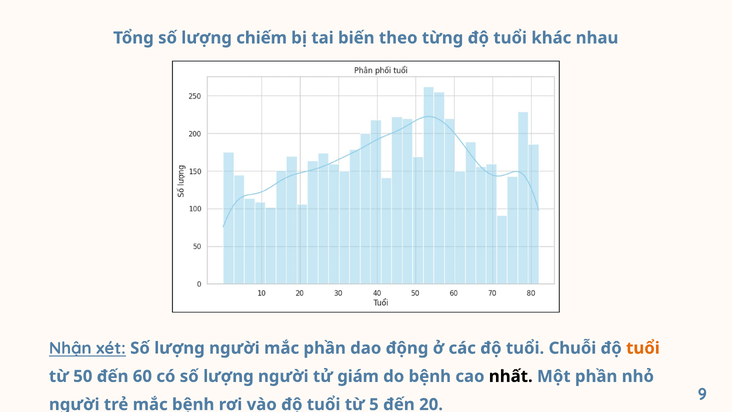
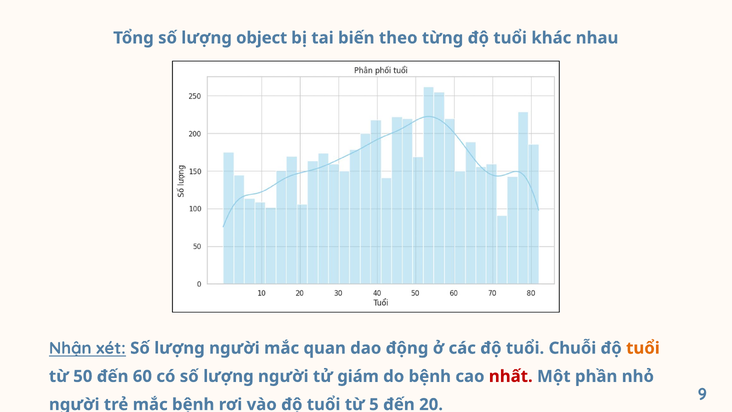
chiếm: chiếm -> object (262, 38)
mắc phần: phần -> quan (325, 348)
nhất colour: black -> red (511, 376)
